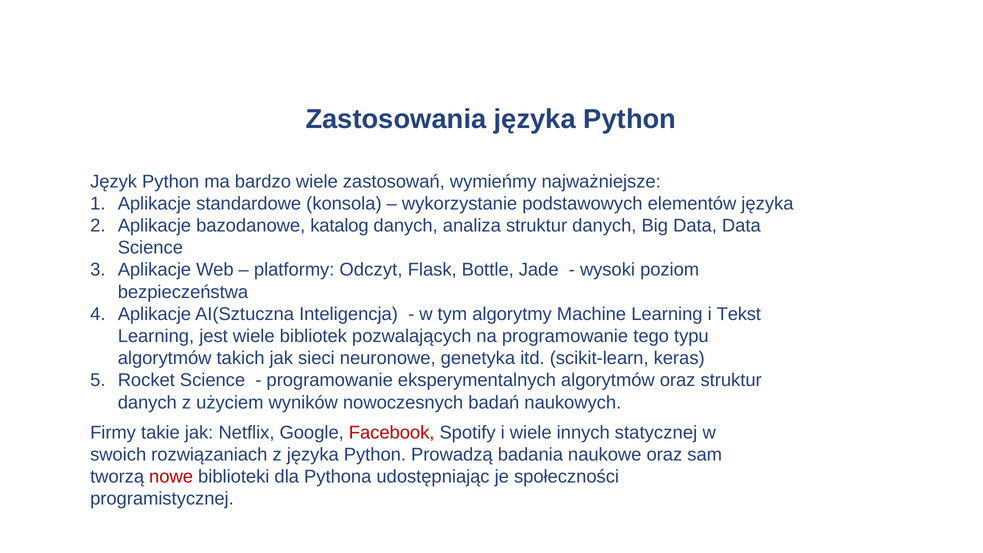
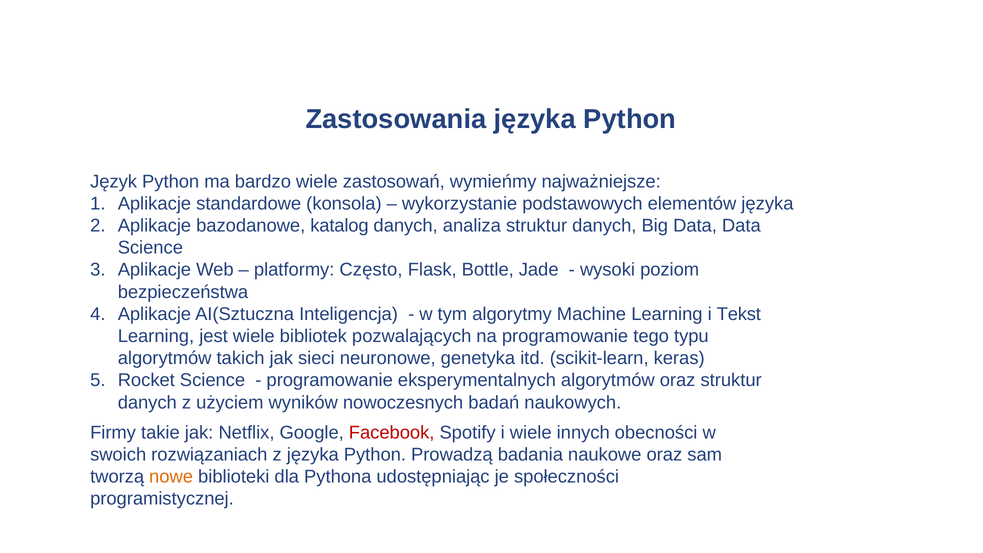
Odczyt: Odczyt -> Często (371, 270)
statycznej: statycznej -> obecności (656, 432)
nowe colour: red -> orange (171, 477)
